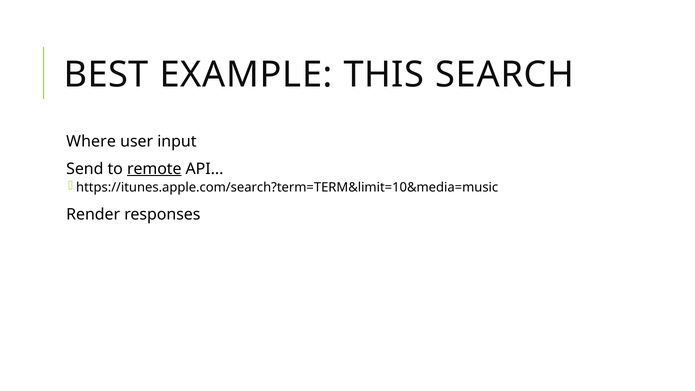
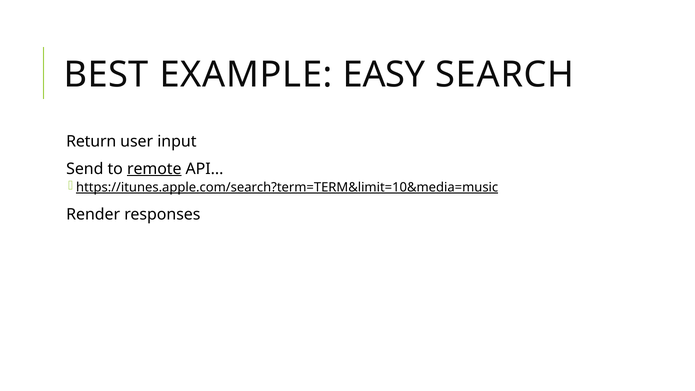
THIS: THIS -> EASY (384, 75)
Where: Where -> Return (91, 141)
https://itunes.apple.com/search?term=TERM&limit=10&media=music underline: none -> present (287, 187)
